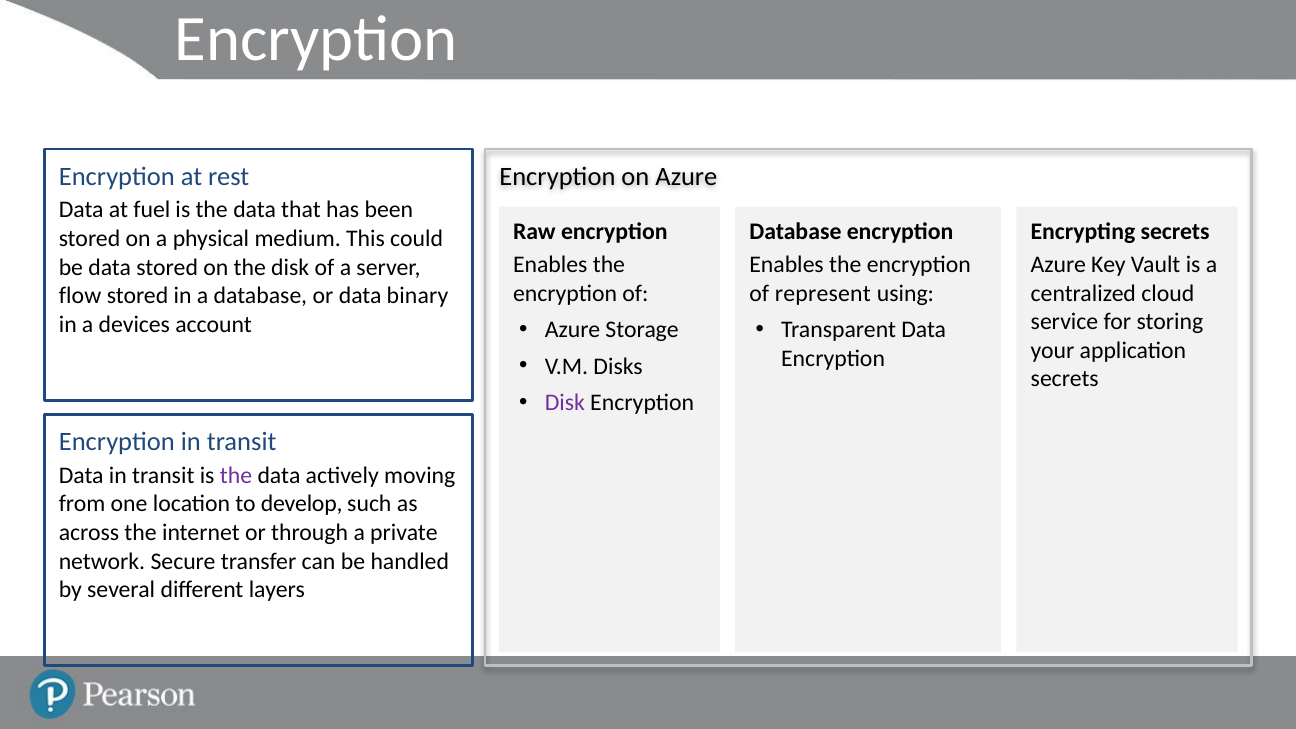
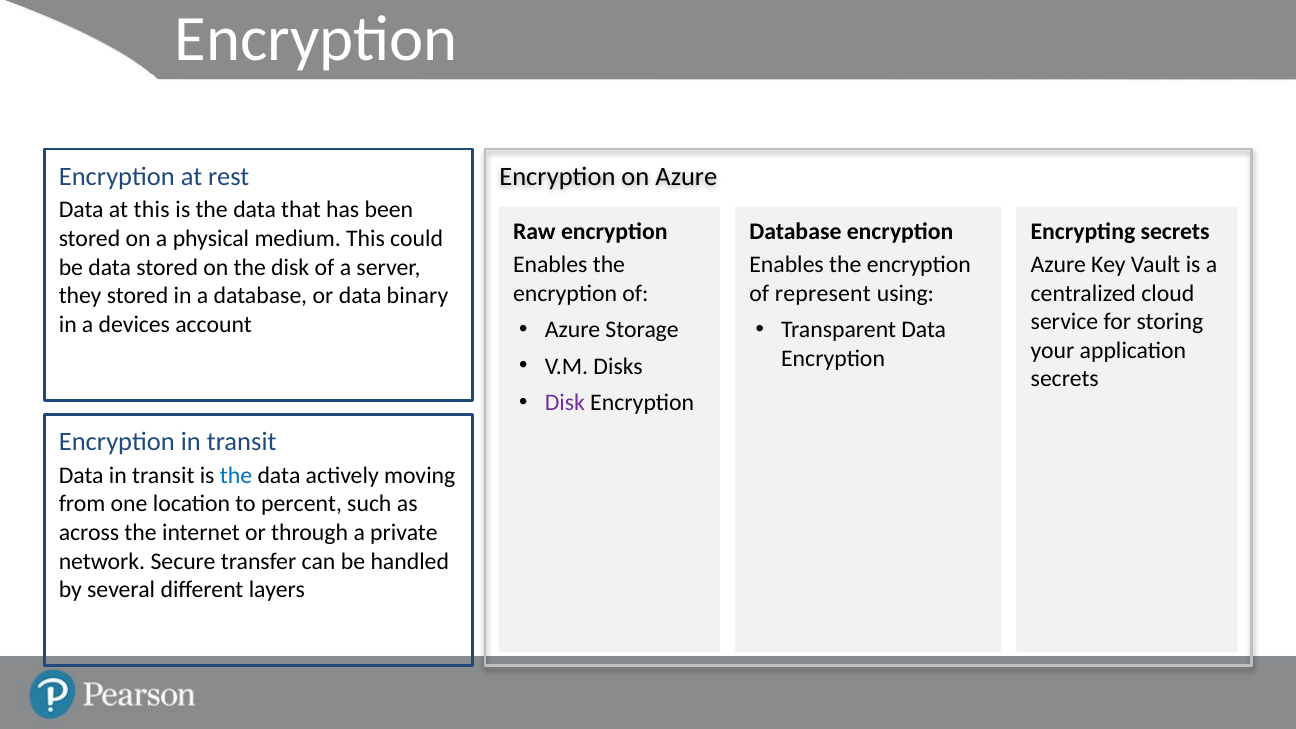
at fuel: fuel -> this (152, 210)
flow: flow -> they (80, 296)
the colour: purple -> blue (236, 476)
develop: develop -> percent (302, 504)
